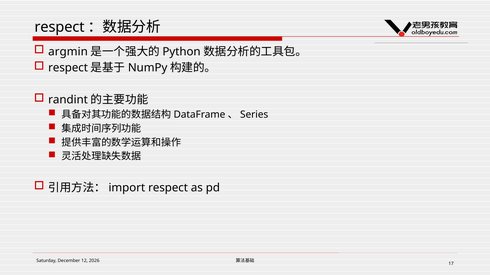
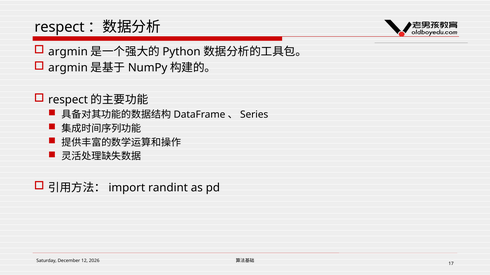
respect: respect -> argmin (68, 68)
randint: randint -> respect (68, 100)
respect: respect -> randint (168, 188)
